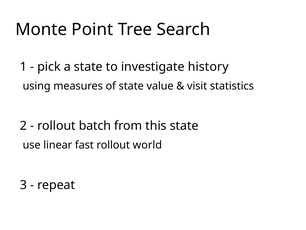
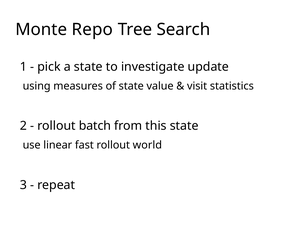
Point: Point -> Repo (92, 29)
history: history -> update (208, 67)
